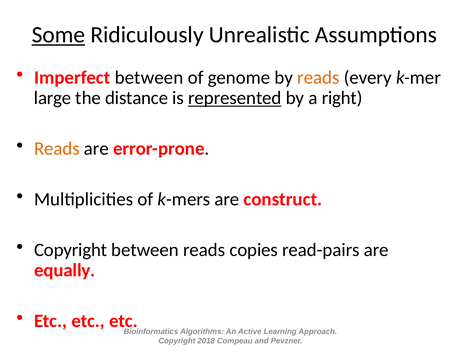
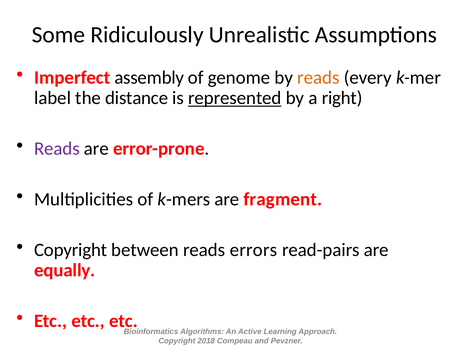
Some underline: present -> none (58, 35)
Imperfect between: between -> assembly (149, 78)
large: large -> label (53, 98)
Reads colour: orange -> purple (57, 149)
construct: construct -> fragment (283, 199)
copies: copies -> errors (254, 250)
